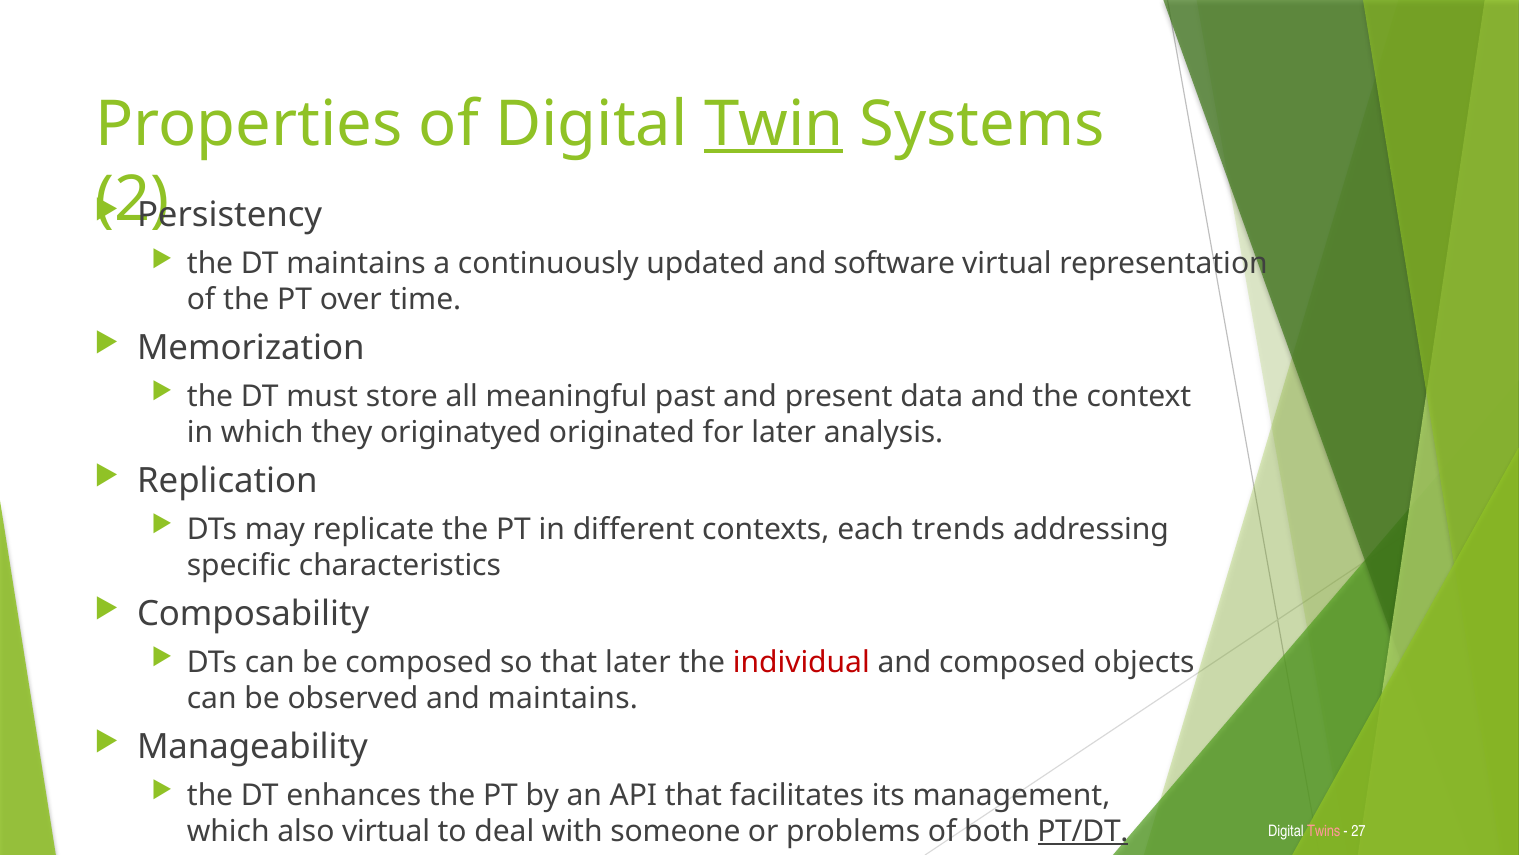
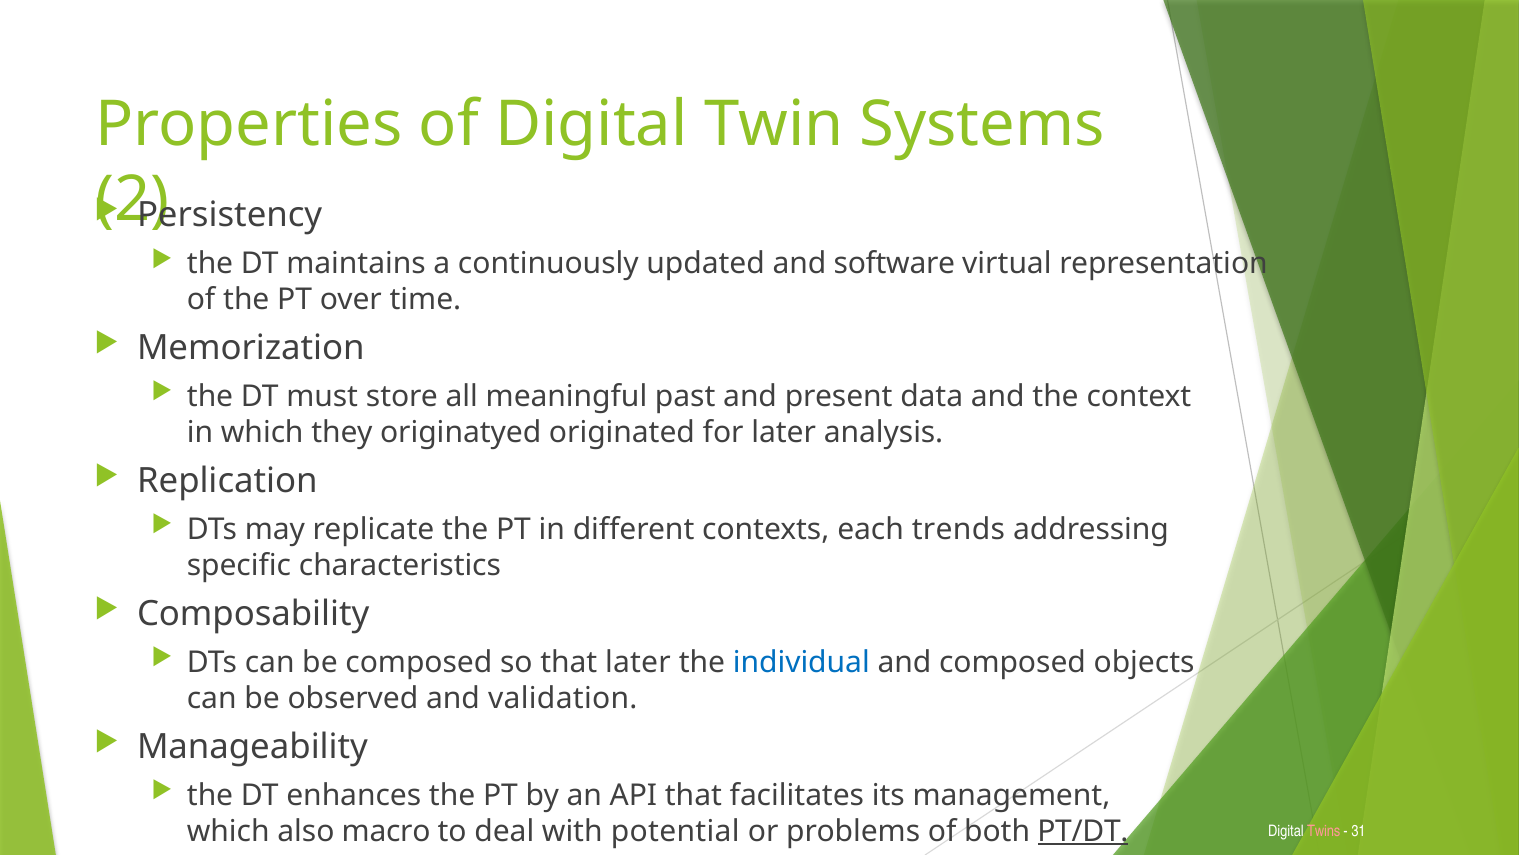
Twin underline: present -> none (774, 124)
individual colour: red -> blue (801, 662)
and maintains: maintains -> validation (563, 698)
also virtual: virtual -> macro (386, 831)
someone: someone -> potential (675, 831)
27: 27 -> 31 (1359, 831)
